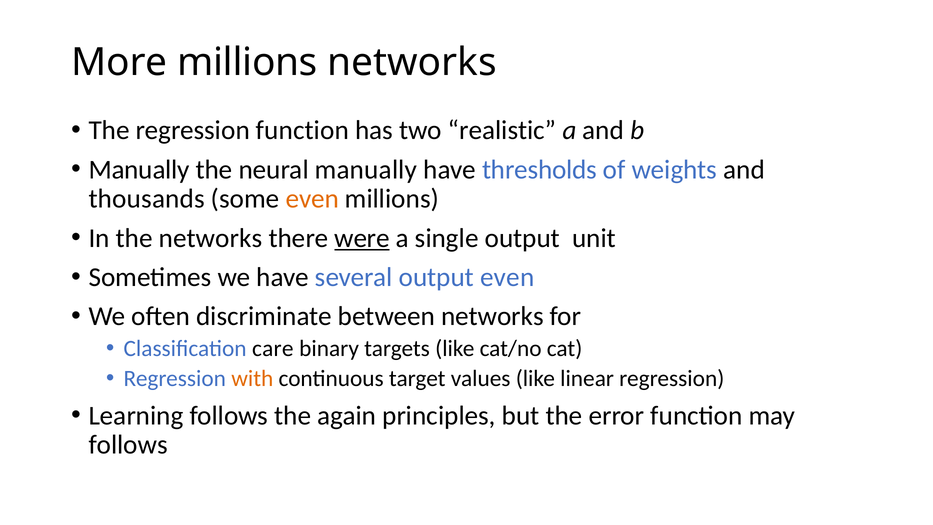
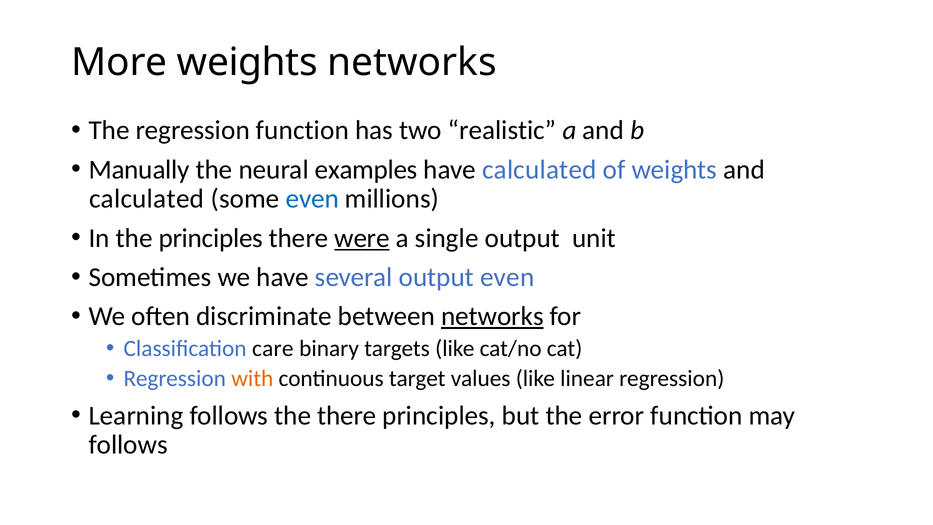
More millions: millions -> weights (247, 62)
neural manually: manually -> examples (366, 169)
have thresholds: thresholds -> calculated (539, 169)
thousands: thousands -> calculated (147, 199)
even colour: orange -> blue (312, 199)
the networks: networks -> principles (211, 238)
networks underline: none -> present (492, 316)
the again: again -> there (347, 415)
